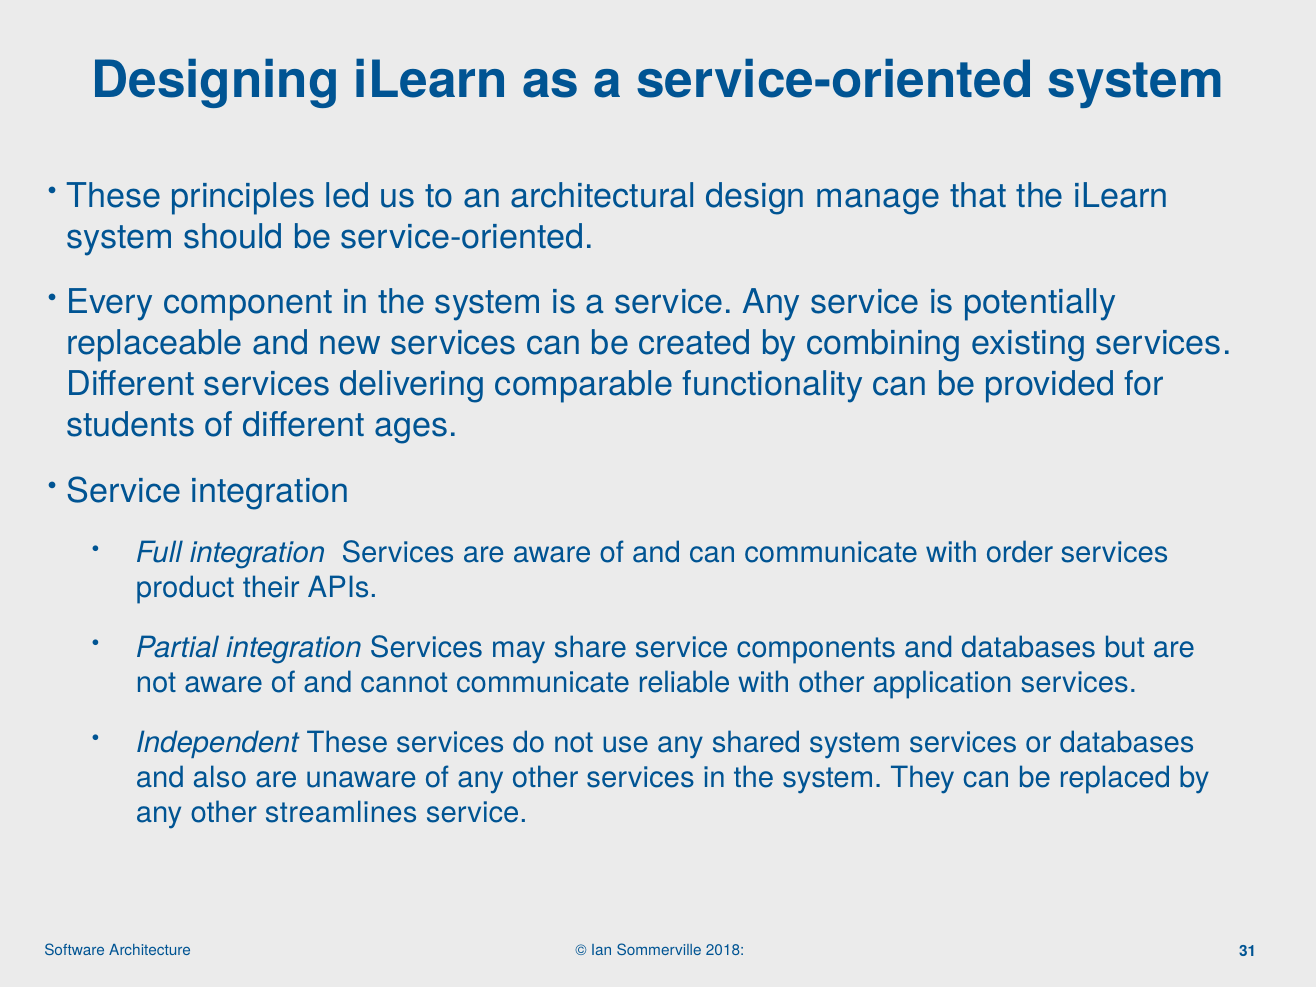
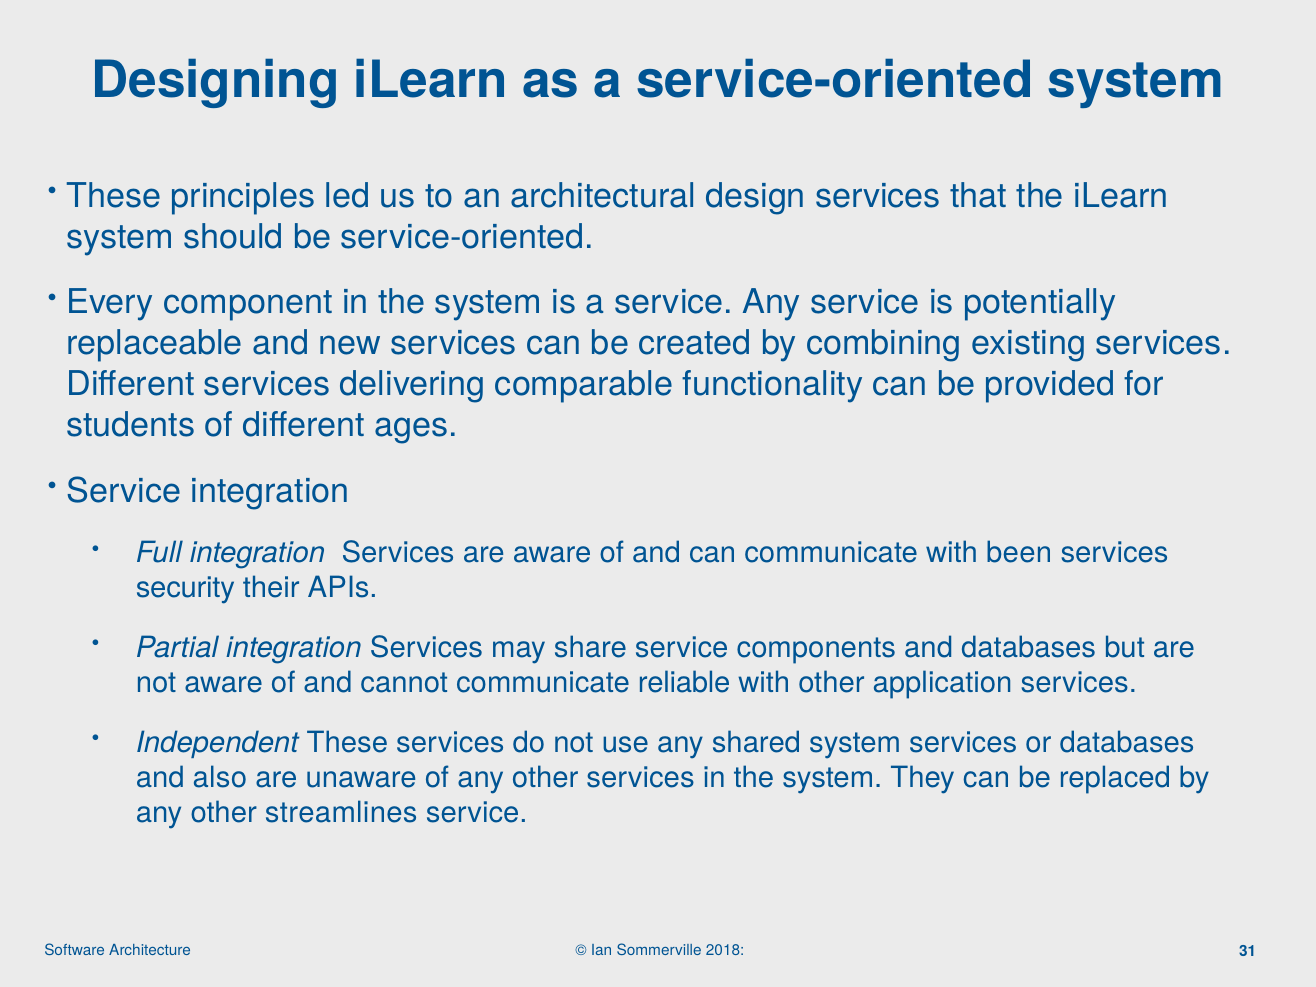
design manage: manage -> services (878, 196)
order: order -> been (1019, 553)
product: product -> security (185, 588)
